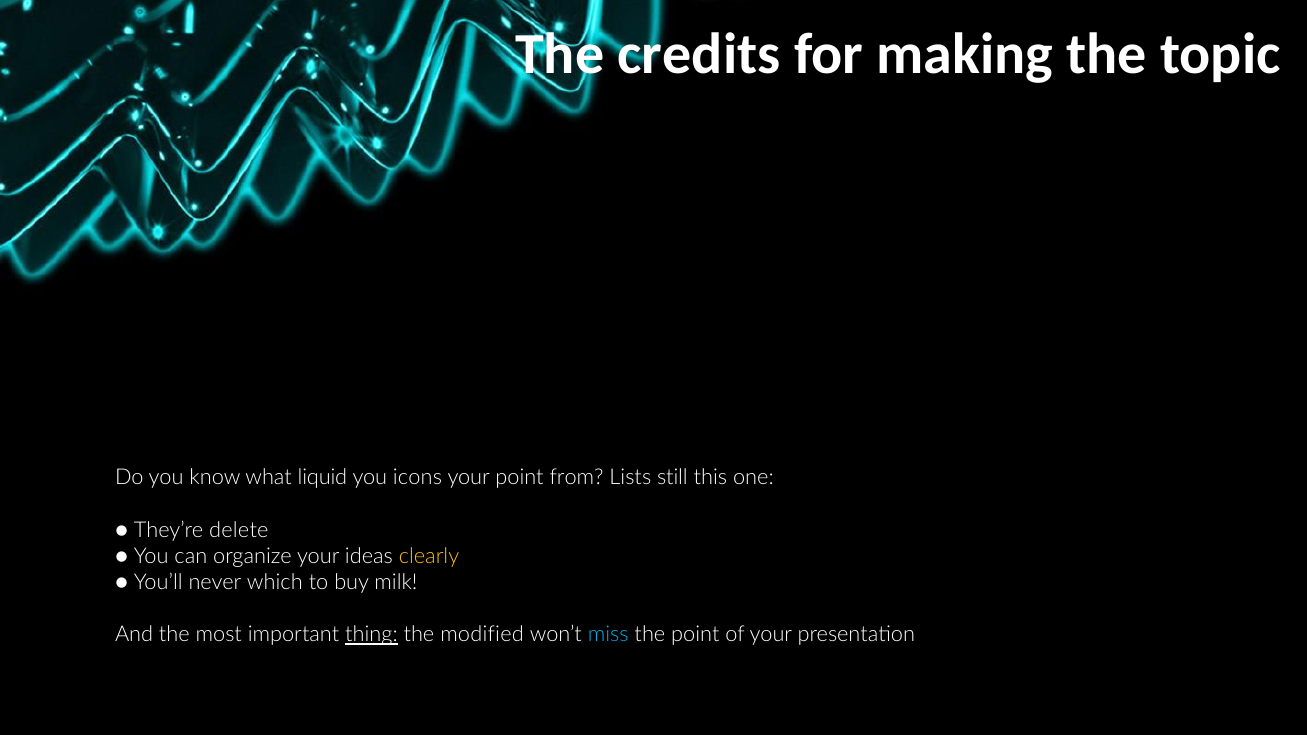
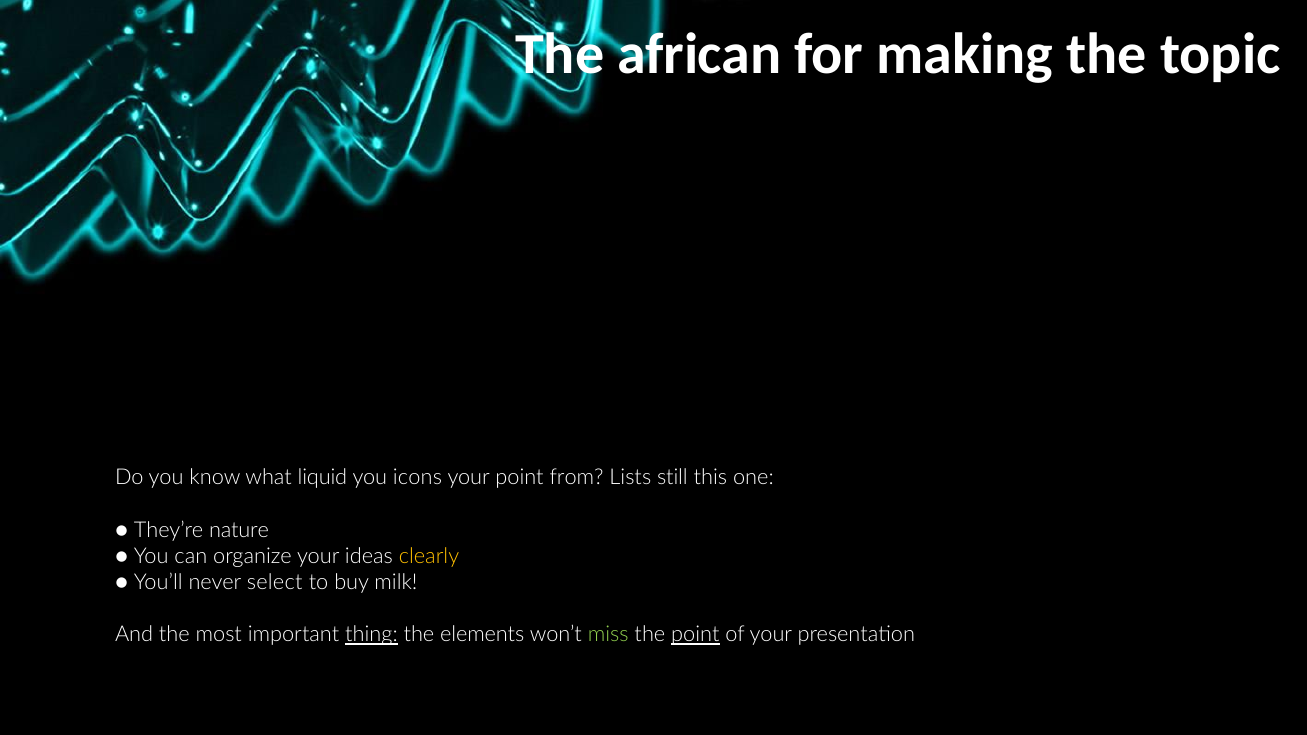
credits: credits -> african (699, 55)
delete: delete -> nature (239, 530)
which: which -> select (275, 582)
modified: modified -> elements (482, 635)
miss colour: light blue -> light green (608, 635)
point underline: none -> present (695, 635)
